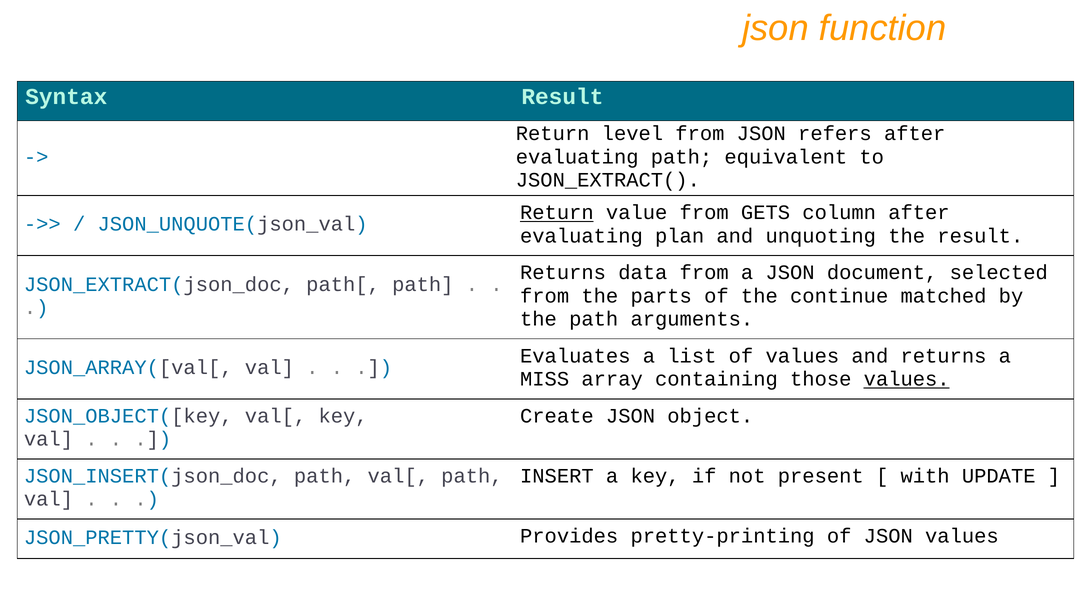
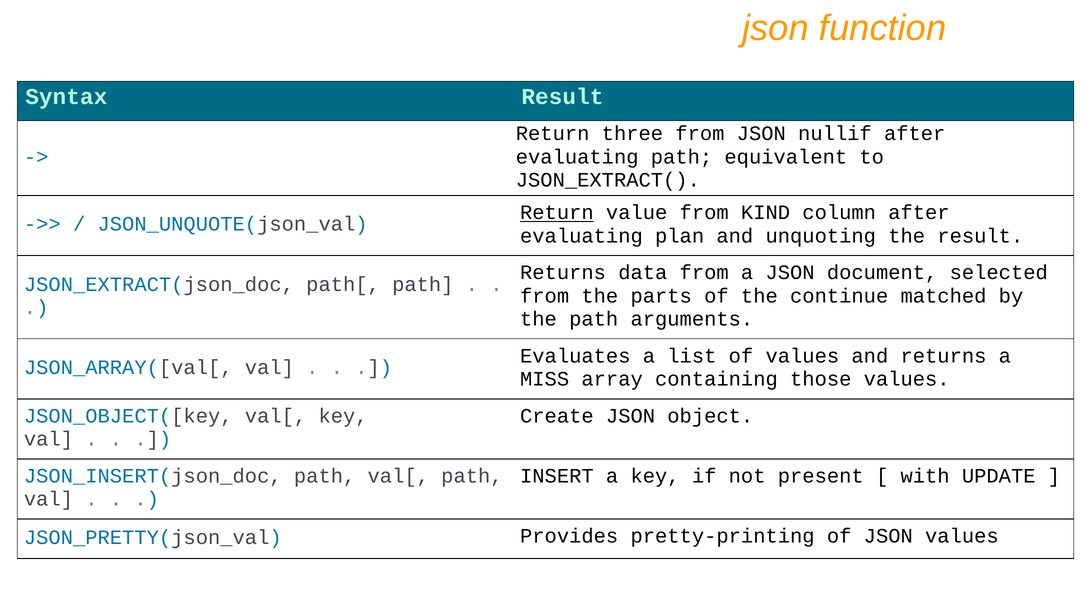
level: level -> three (632, 134)
refers: refers -> nullif (835, 134)
GETS: GETS -> KIND (766, 213)
values underline: present -> none (907, 379)
